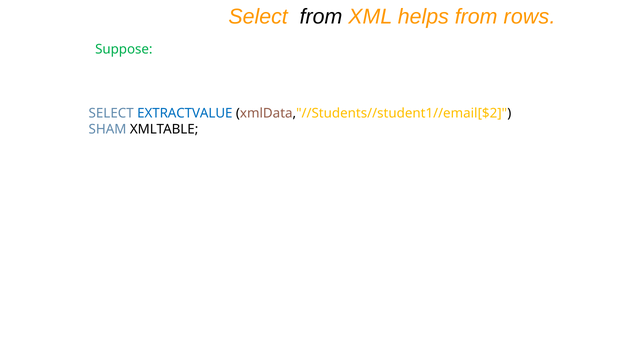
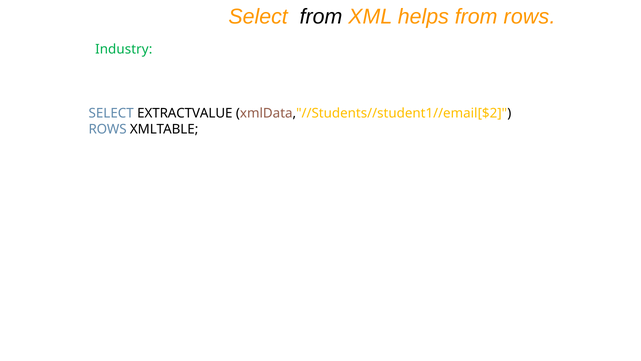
Suppose: Suppose -> Industry (124, 49)
EXTRACTVALUE colour: blue -> black (185, 113)
SHAM: SHAM -> ROWS (108, 129)
